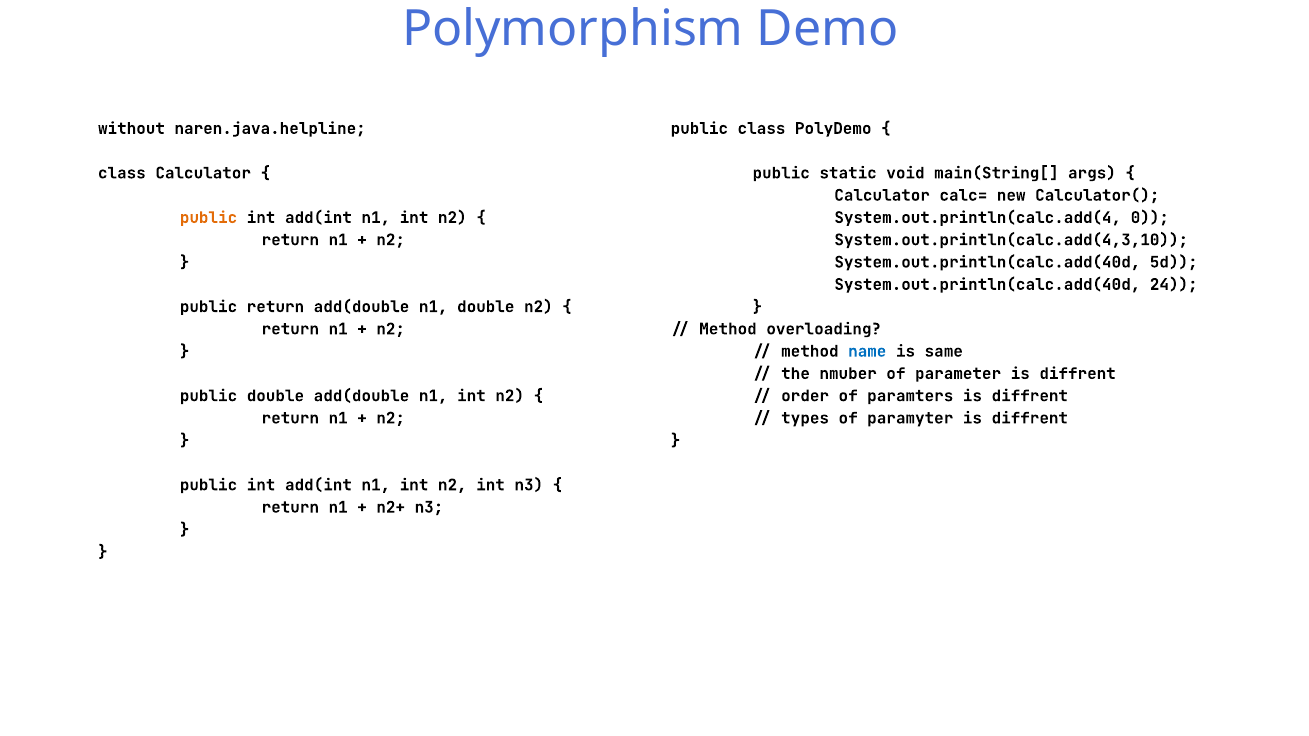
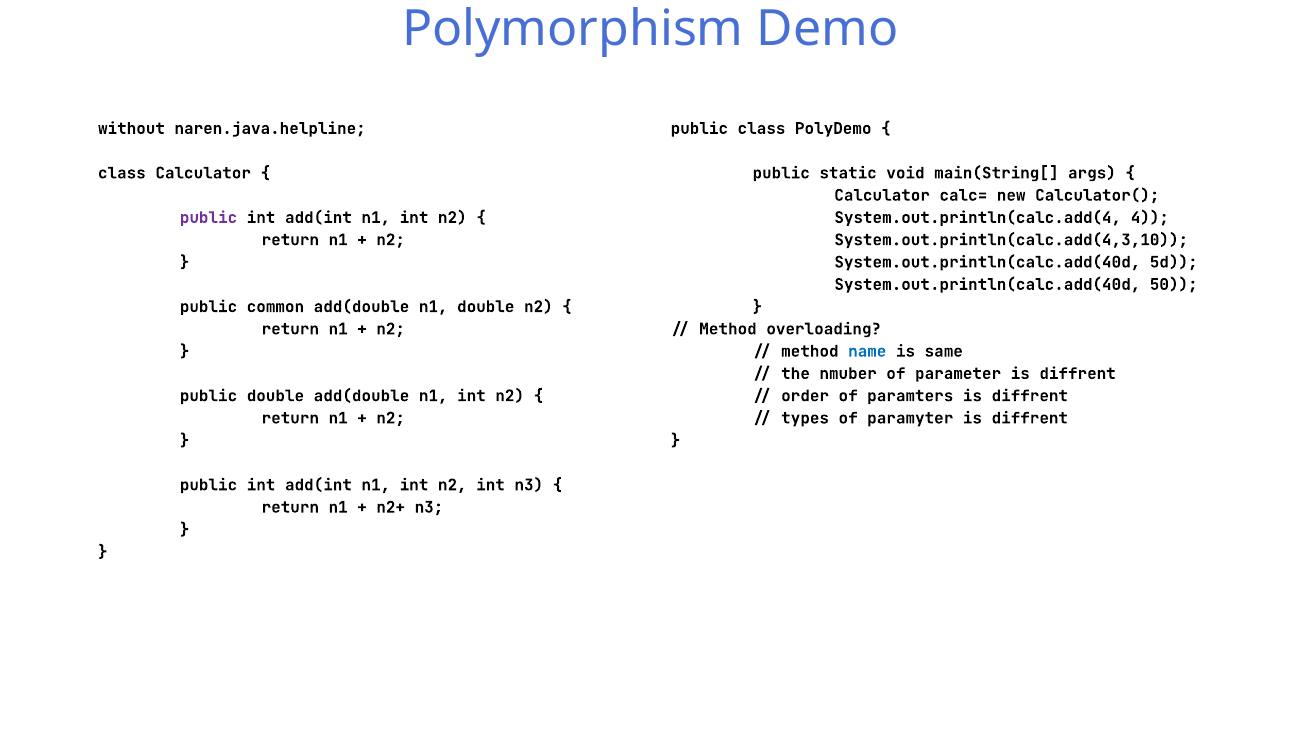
public colour: orange -> purple (209, 218)
0: 0 -> 4 (1150, 218)
24: 24 -> 50 (1174, 285)
public return: return -> common (275, 307)
